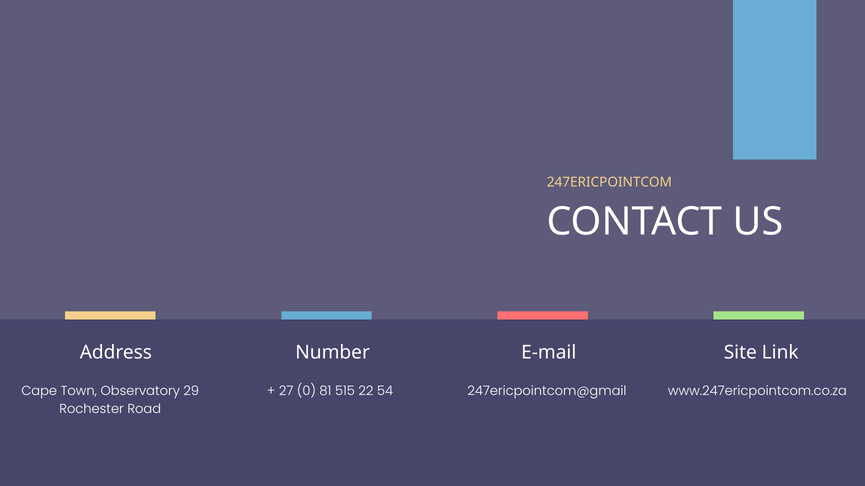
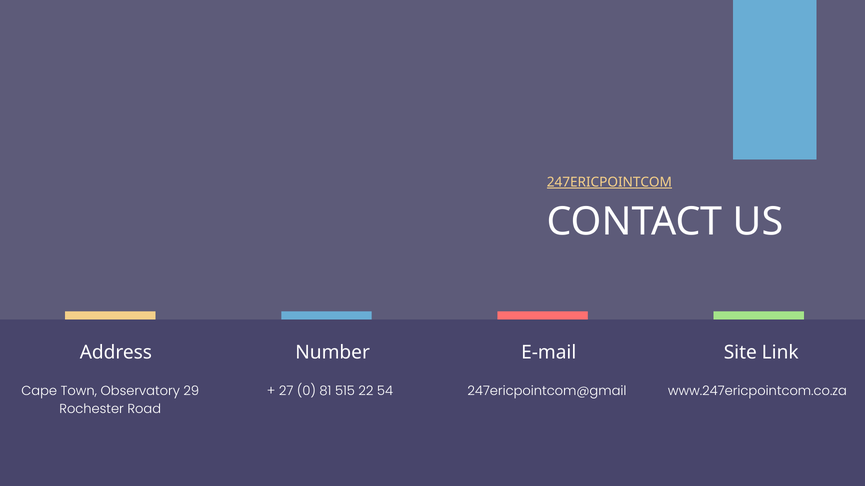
247ERICPOINTCOM underline: none -> present (609, 182)
